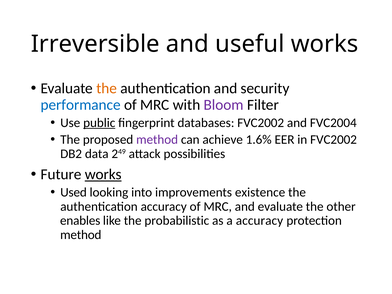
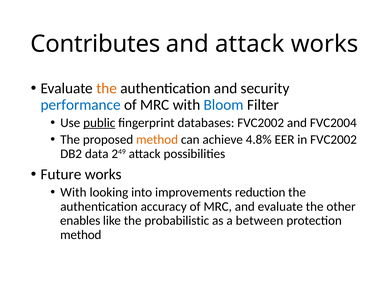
Irreversible: Irreversible -> Contributes (95, 44)
and useful: useful -> attack (250, 44)
Bloom colour: purple -> blue (224, 105)
method colour: purple -> orange (157, 140)
1.6%: 1.6% -> 4.8% (259, 140)
works underline: present -> none (103, 174)
Used: Used -> With (73, 192)
existence: existence -> reduction (260, 192)
a accuracy: accuracy -> between (259, 221)
